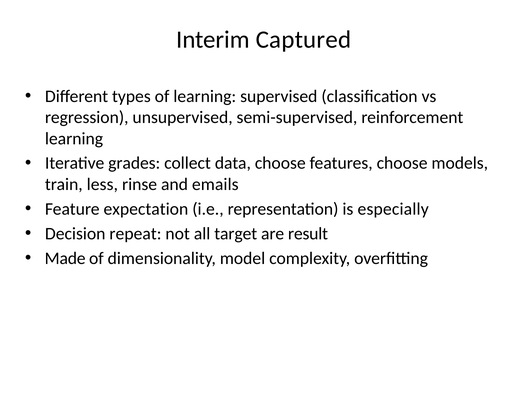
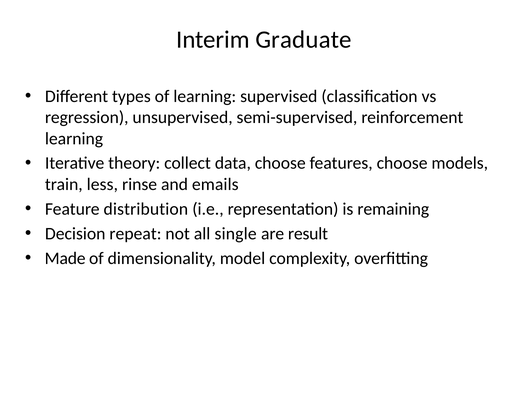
Captured: Captured -> Graduate (304, 40)
grades: grades -> theory (134, 163)
expectation: expectation -> distribution (146, 209)
especially: especially -> remaining (393, 209)
target: target -> single (236, 234)
